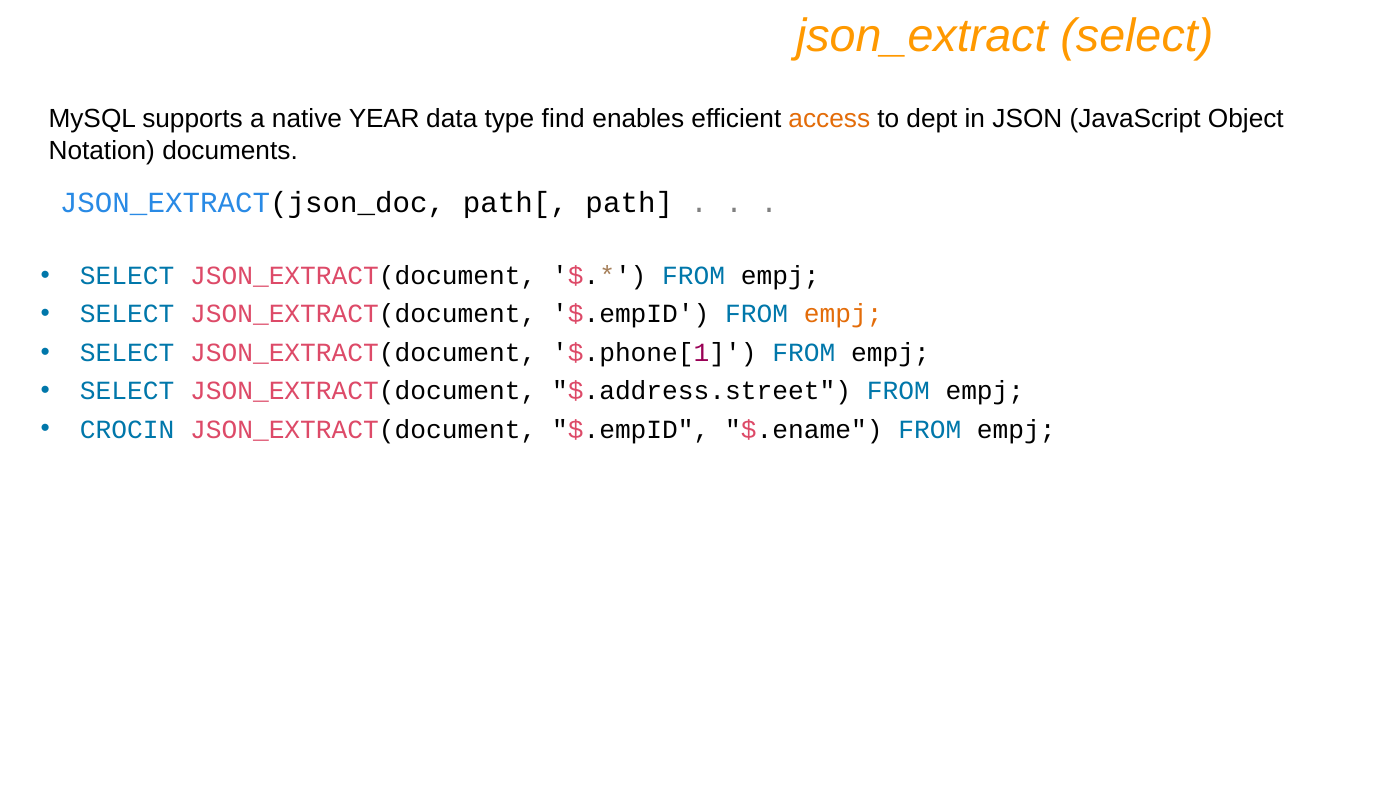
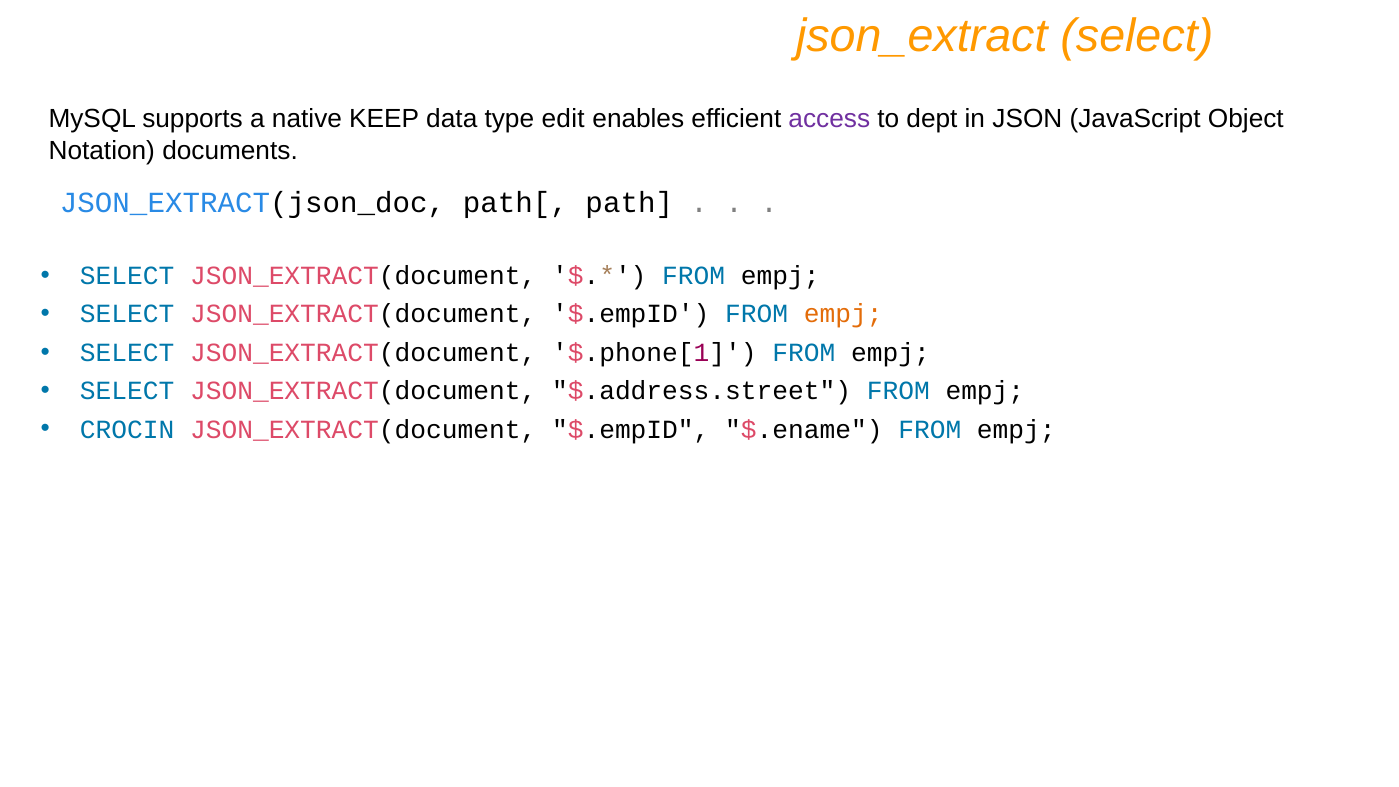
YEAR: YEAR -> KEEP (384, 119)
find: find -> edit (563, 119)
access colour: orange -> purple (829, 119)
